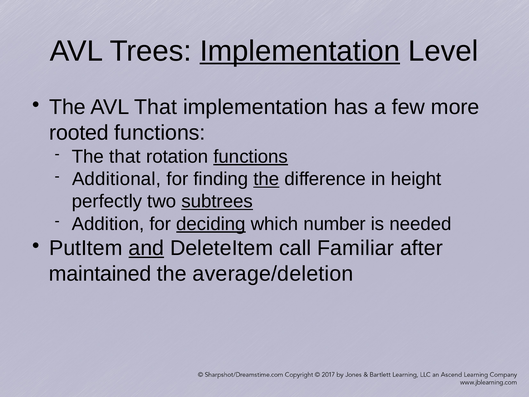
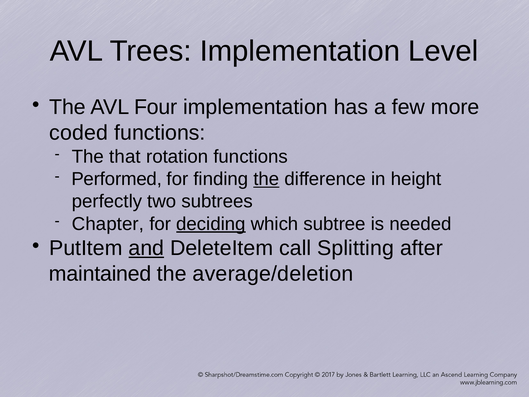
Implementation underline: present -> none (300, 51)
AVL That: That -> Four (156, 107)
rooted: rooted -> coded (79, 133)
functions underline: present -> none (251, 157)
Additional: Additional -> Performed (117, 179)
subtrees underline: present -> none (217, 201)
Addition: Addition -> Chapter (108, 224)
number: number -> subtree (335, 224)
Familiar: Familiar -> Splitting (356, 248)
